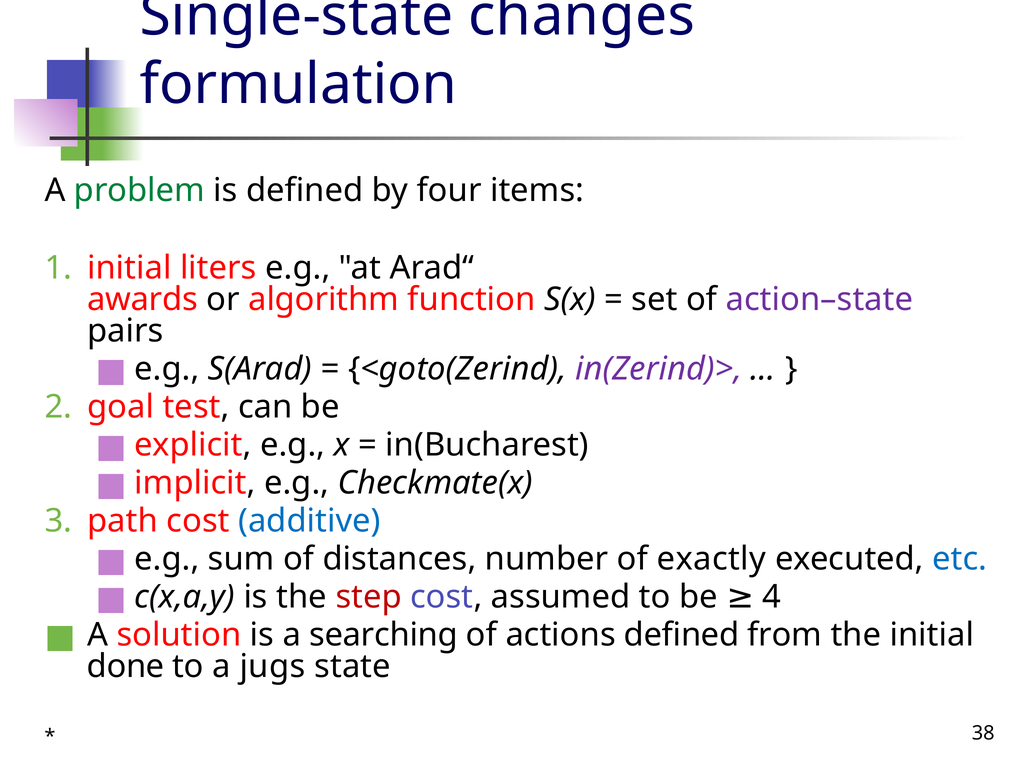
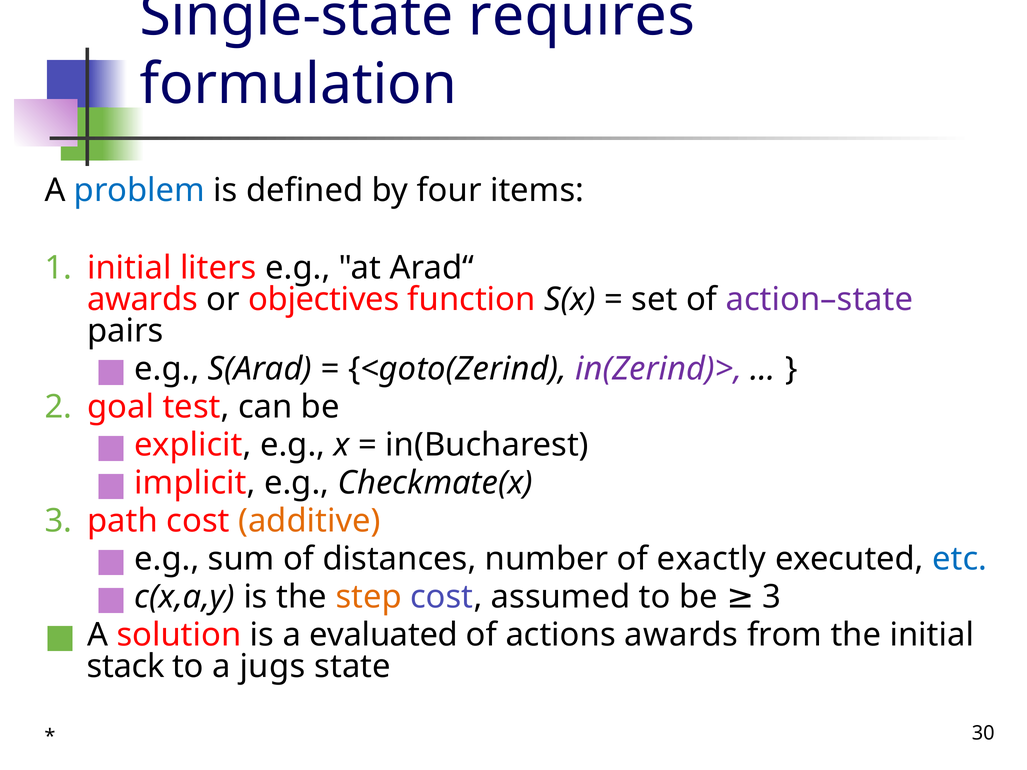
changes: changes -> requires (581, 16)
problem colour: green -> blue (139, 191)
algorithm: algorithm -> objectives (324, 299)
additive colour: blue -> orange (309, 521)
step colour: red -> orange (369, 597)
be 4: 4 -> 3 (772, 597)
searching: searching -> evaluated (384, 635)
actions defined: defined -> awards (681, 635)
done: done -> stack (126, 666)
38: 38 -> 30 (983, 734)
